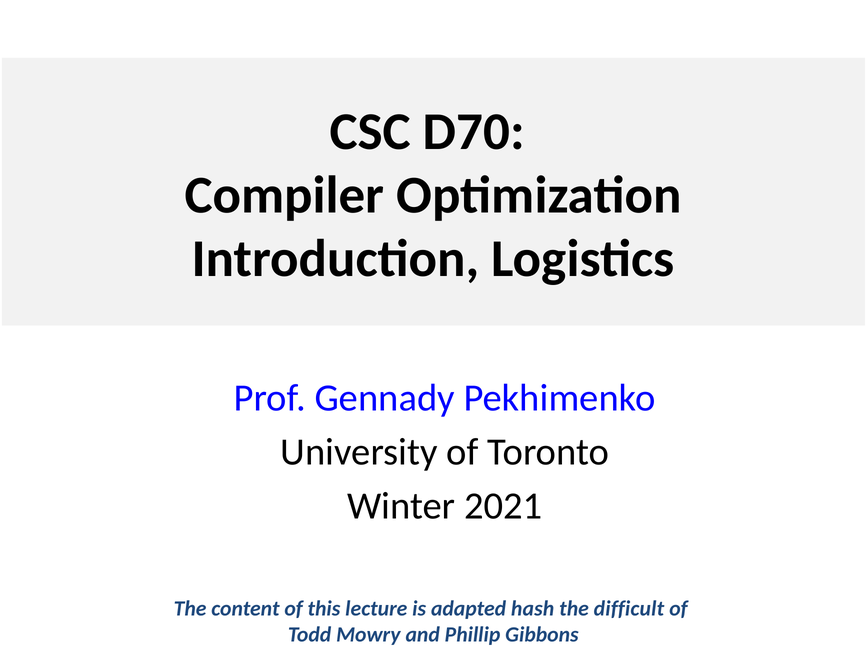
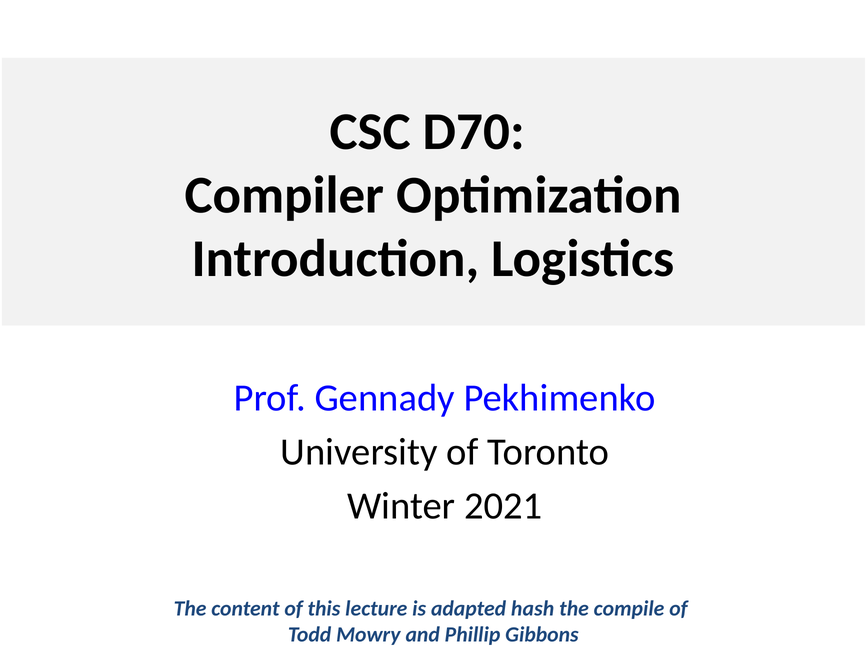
difficult: difficult -> compile (629, 608)
